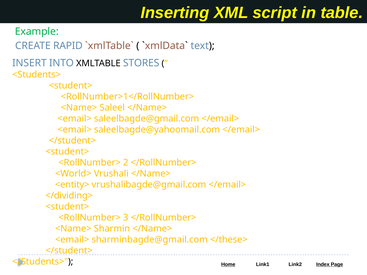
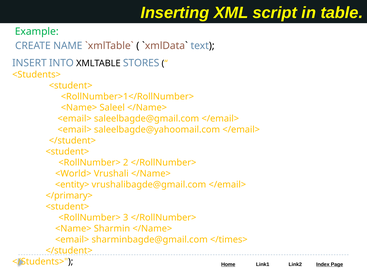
RAPID: RAPID -> NAME (68, 46)
</dividing>: </dividing> -> </primary> (69, 196)
</these>: </these> -> </times> (229, 240)
